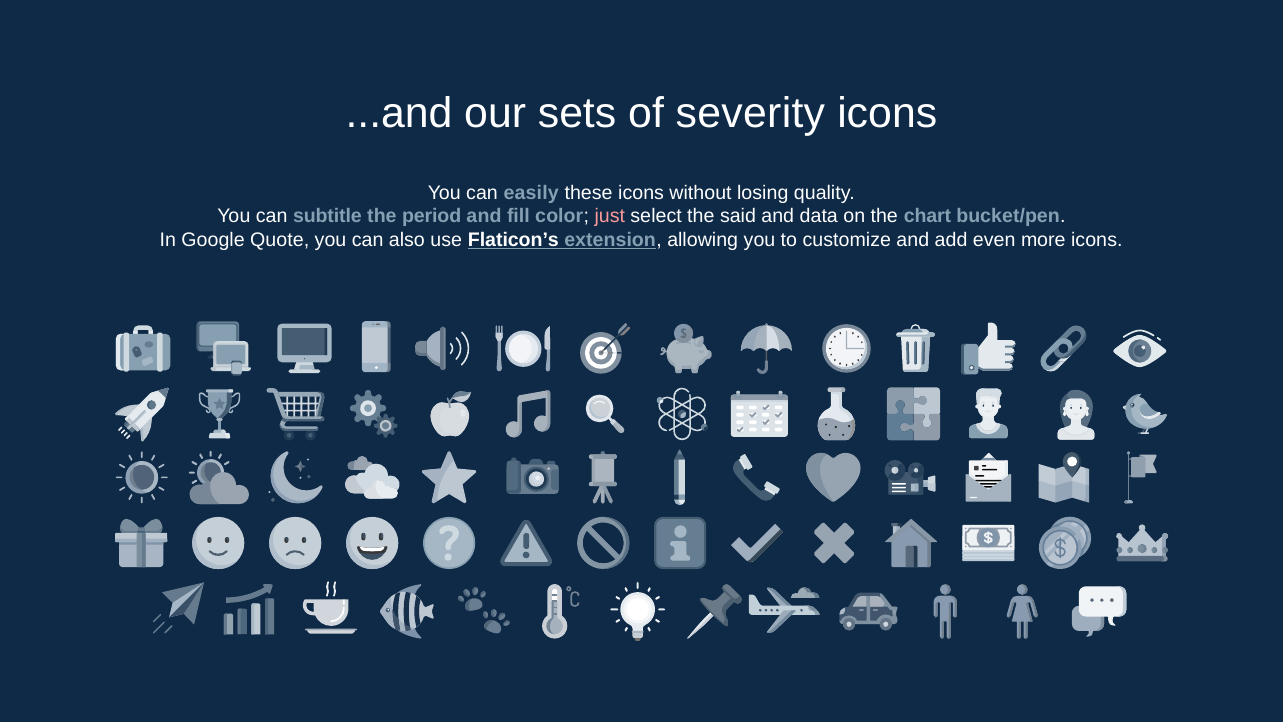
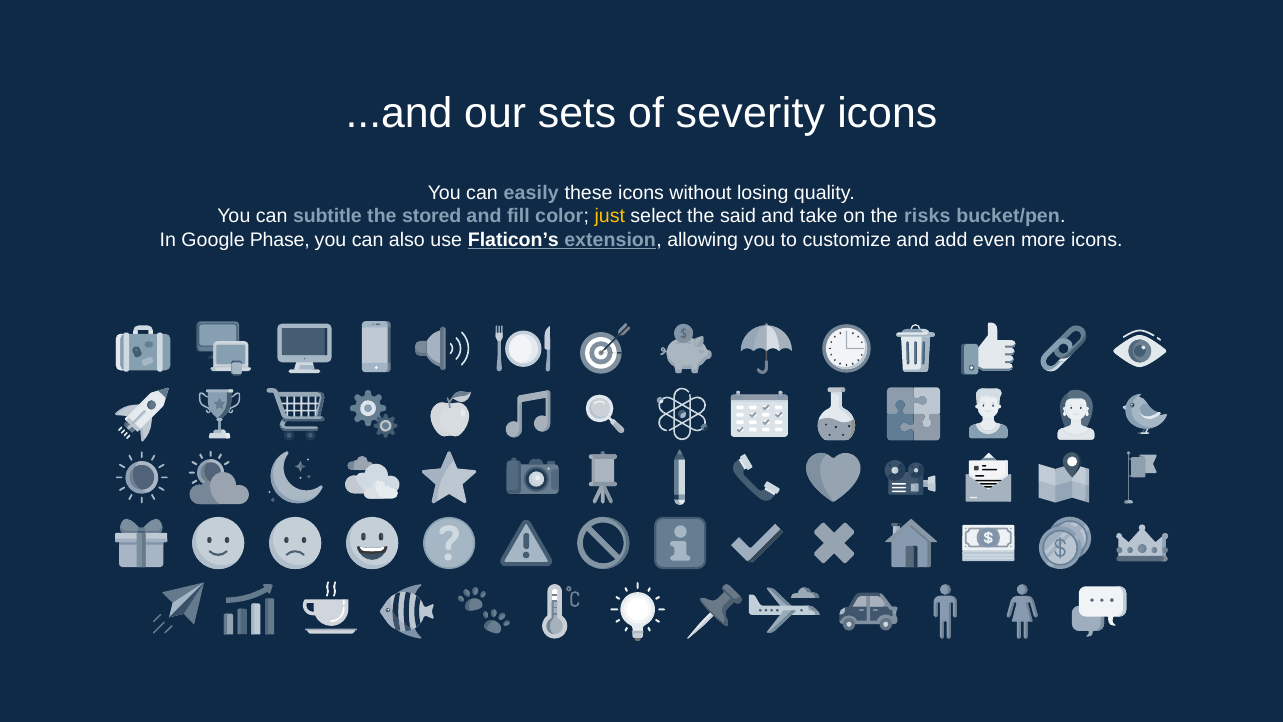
period: period -> stored (432, 216)
just colour: pink -> yellow (610, 216)
data: data -> take (819, 216)
chart: chart -> risks (927, 216)
Quote: Quote -> Phase (280, 240)
